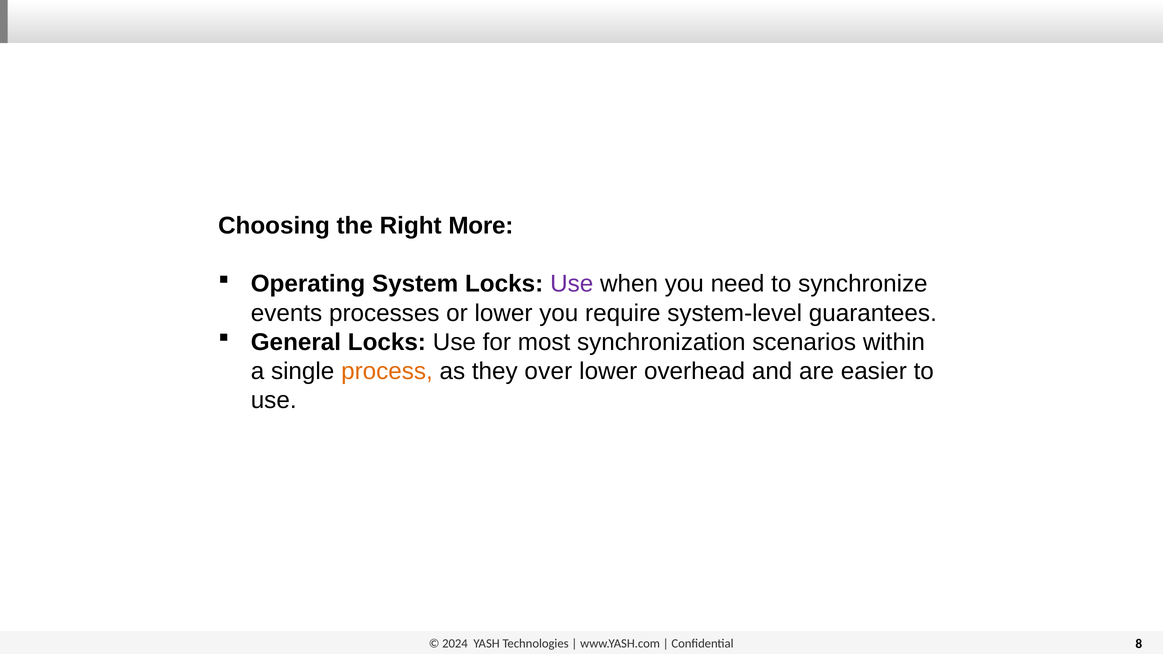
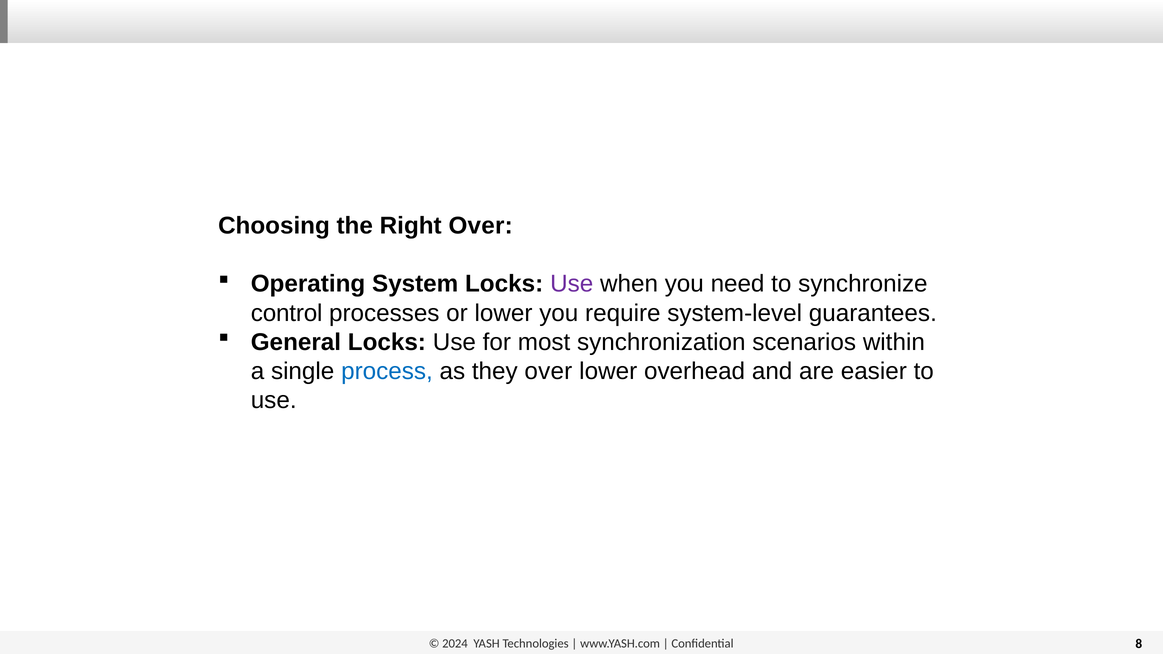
Right More: More -> Over (481, 226)
events: events -> control (287, 313)
process colour: orange -> blue (387, 371)
